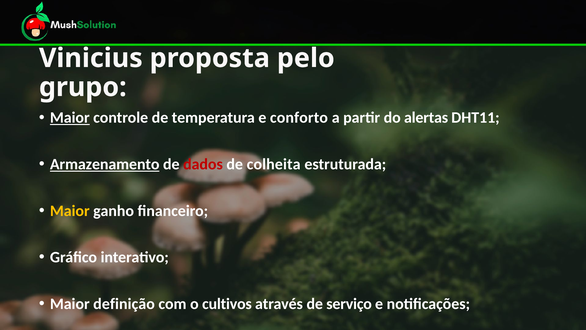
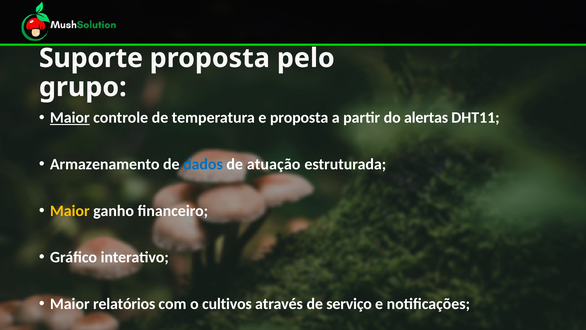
Vinicius: Vinicius -> Suporte (91, 58)
e conforto: conforto -> proposta (299, 118)
Armazenamento underline: present -> none (105, 164)
dados colour: red -> blue (203, 164)
colheita: colheita -> atuação (274, 164)
definição: definição -> relatórios (124, 304)
